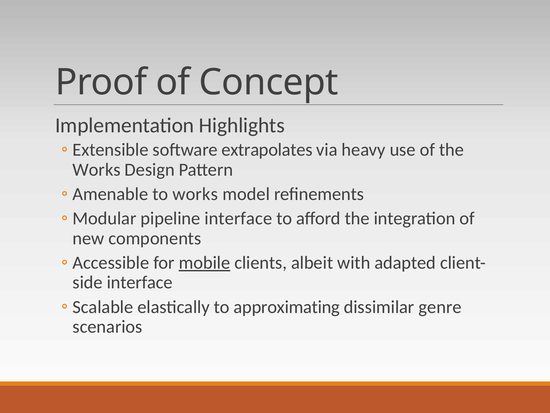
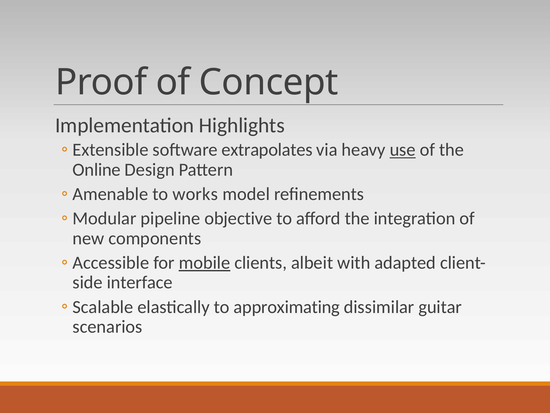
use underline: none -> present (403, 150)
Works: Works -> Online (97, 169)
pipeline interface: interface -> objective (238, 218)
genre: genre -> guitar (440, 307)
